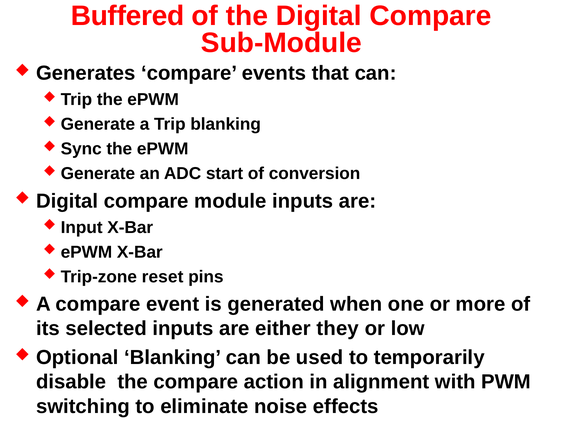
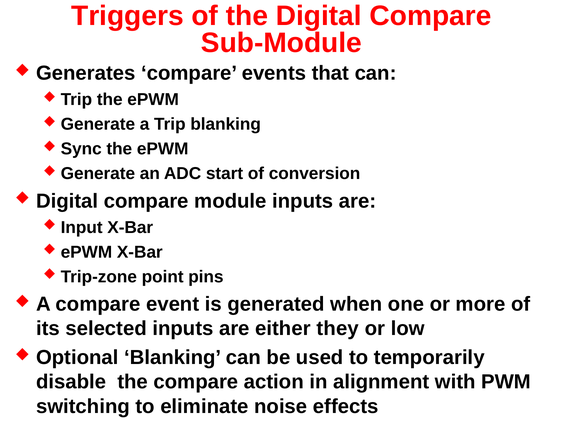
Buffered: Buffered -> Triggers (127, 16)
reset: reset -> point (163, 277)
